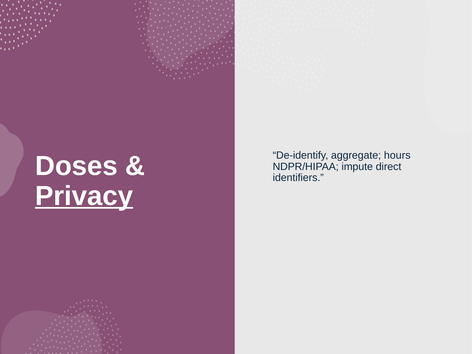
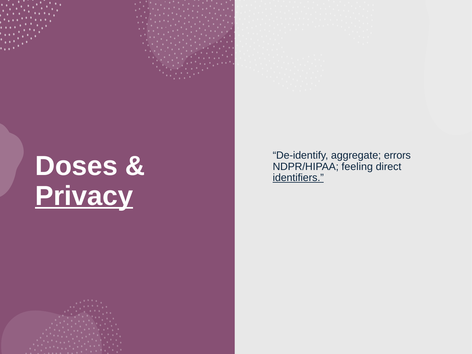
hours: hours -> errors (397, 155)
impute: impute -> feeling (357, 167)
identifiers underline: none -> present (298, 178)
